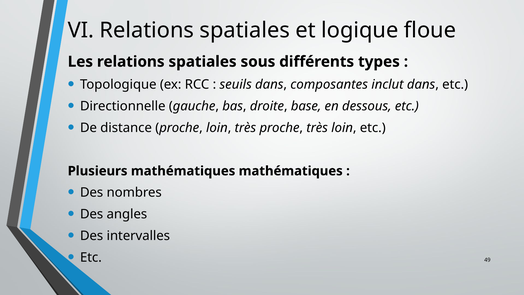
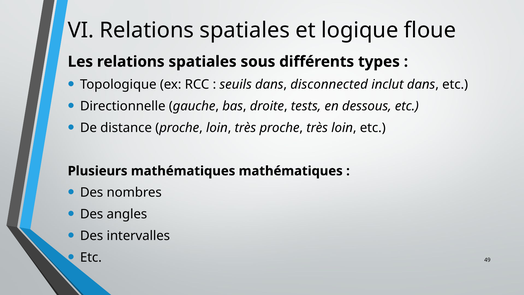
composantes: composantes -> disconnected (329, 84)
base: base -> tests (306, 106)
